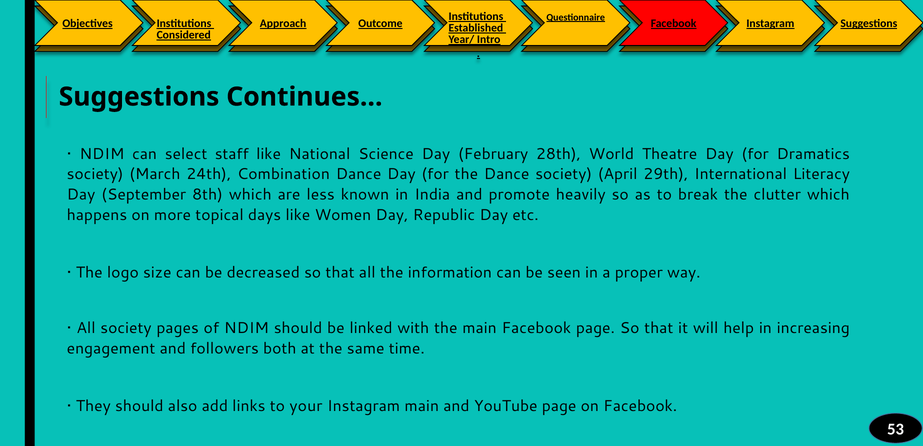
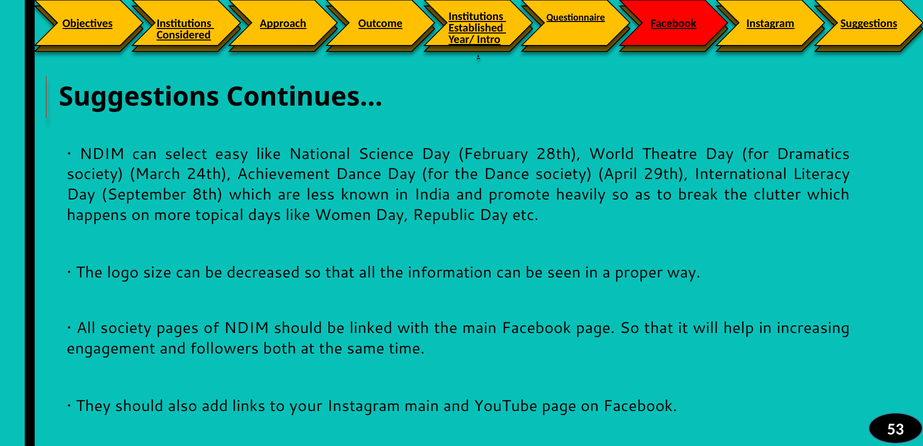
staff: staff -> easy (232, 154)
Combination: Combination -> Achievement (284, 175)
